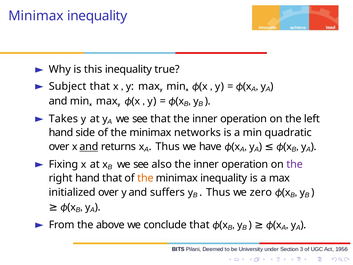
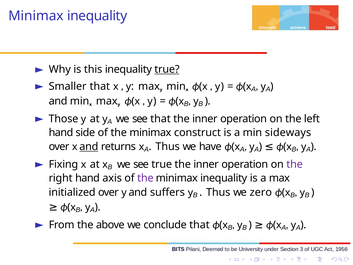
true underline: none -> present (167, 69)
Subject: Subject -> Smaller (68, 86)
Takes: Takes -> Those (63, 119)
networks: networks -> construct (197, 133)
quadratic: quadratic -> sideways (288, 133)
see also: also -> true (162, 164)
hand that: that -> axis (112, 178)
the colour: orange -> purple (145, 178)
